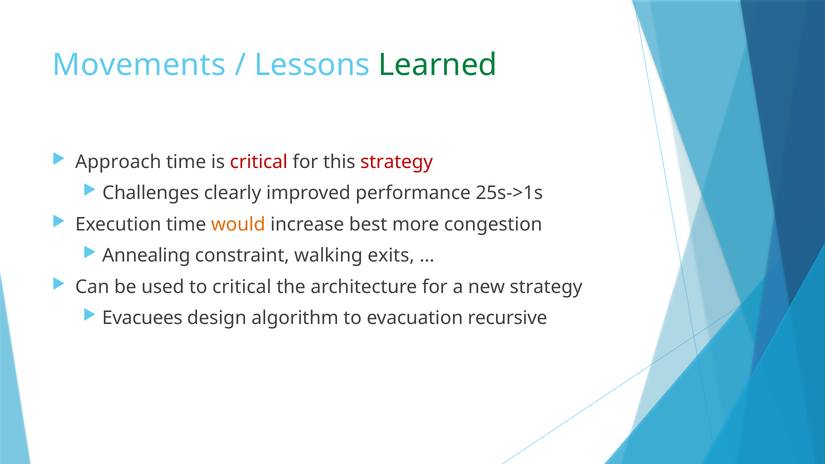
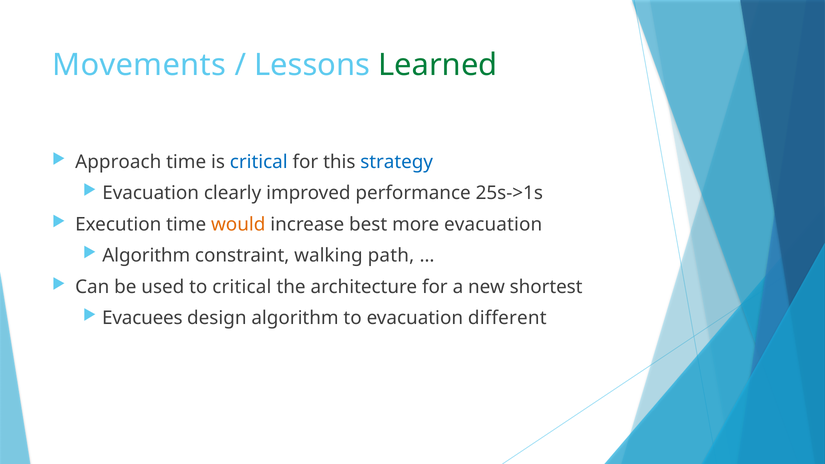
critical colour: red -> blue (259, 162)
strategy colour: red -> blue (397, 162)
Challenges: Challenges -> Evacuation (151, 193)
more congestion: congestion -> evacuation (493, 224)
Annealing: Annealing -> Algorithm (146, 256)
exits: exits -> path (391, 256)
new strategy: strategy -> shortest (546, 287)
recursive: recursive -> different (507, 318)
